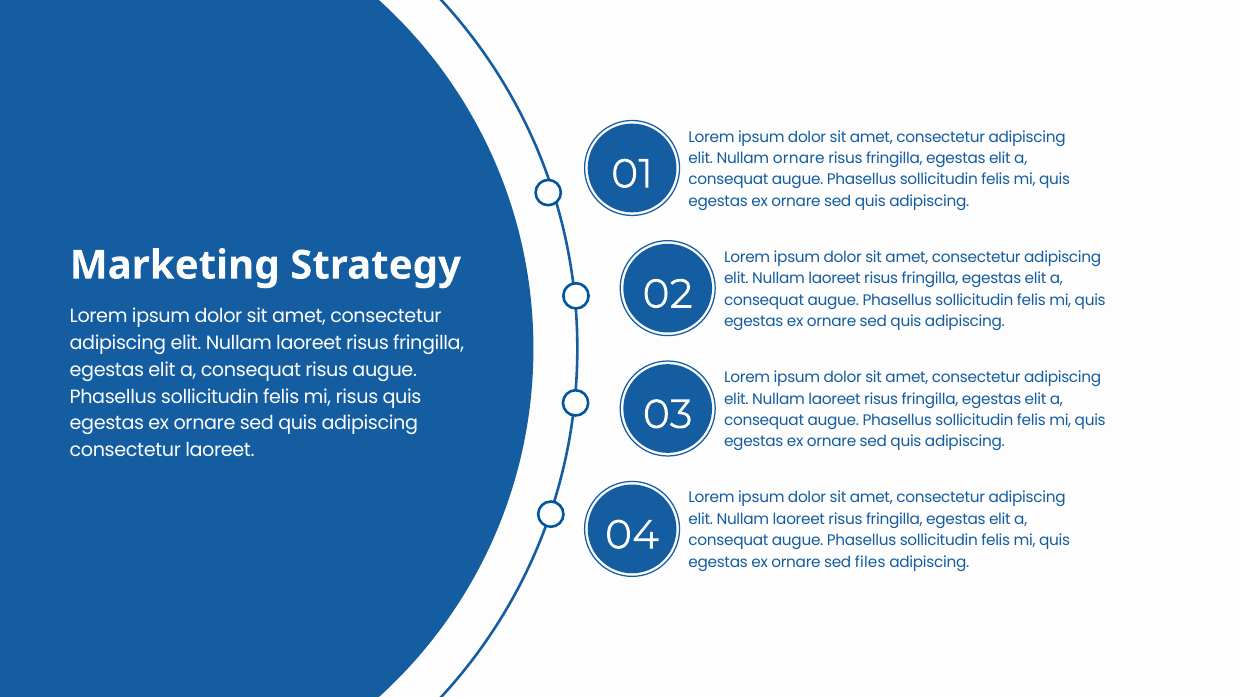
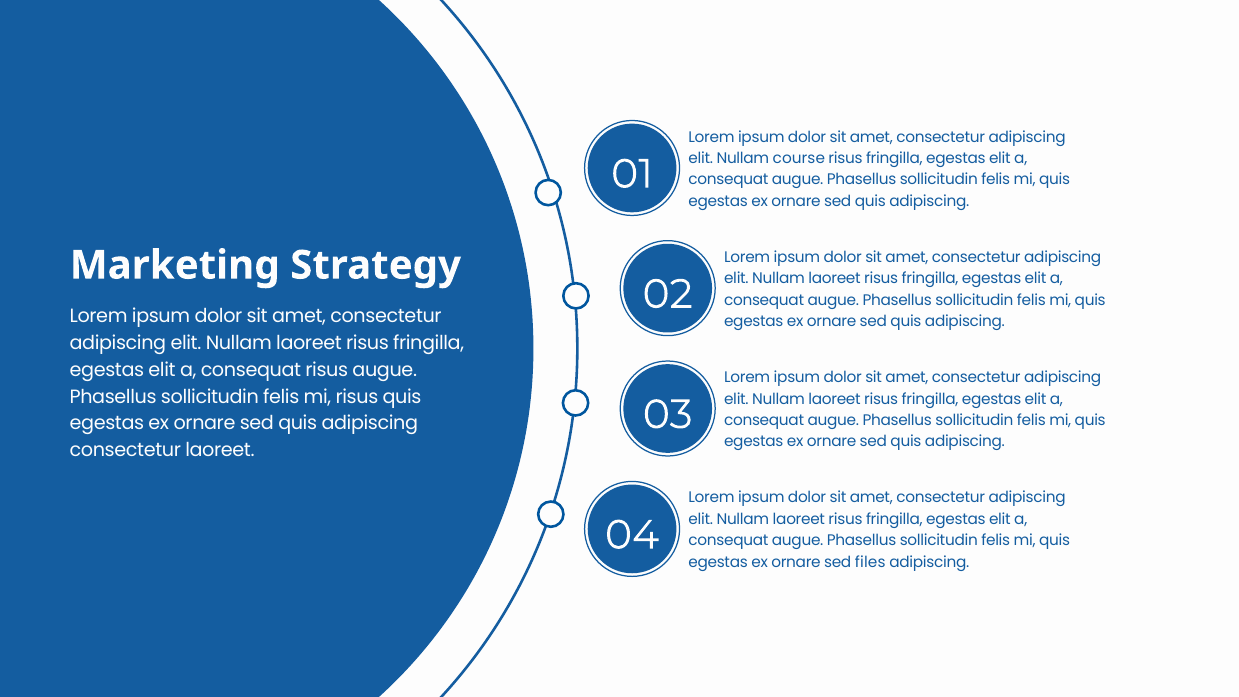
Nullam ornare: ornare -> course (799, 158)
